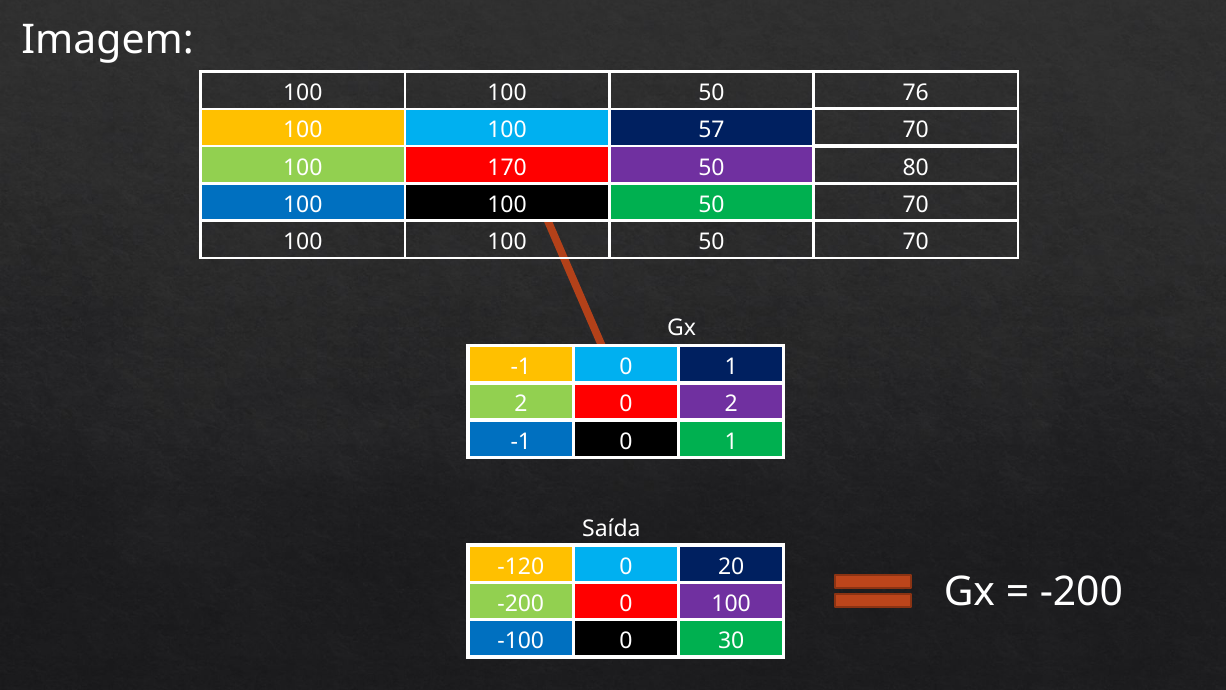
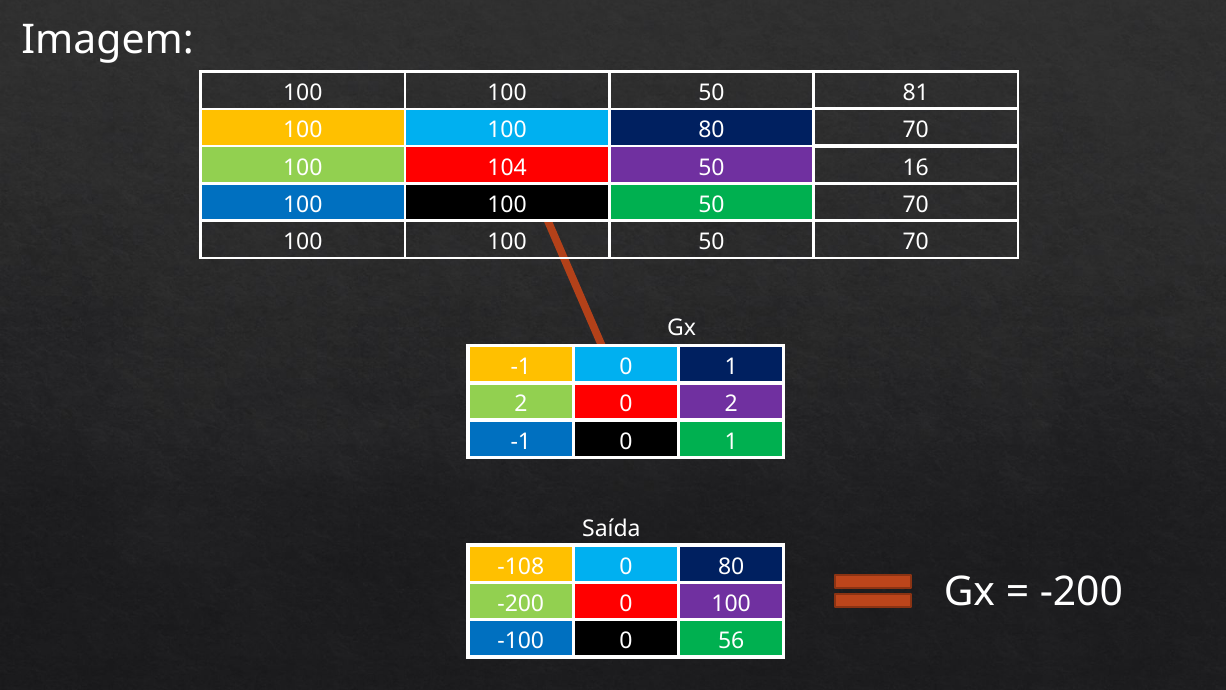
76: 76 -> 81 (916, 93)
100 57: 57 -> 80 (711, 130)
170: 170 -> 104 (507, 168)
80: 80 -> 16 (916, 168)
-120: -120 -> -108 (521, 566)
0 20: 20 -> 80 (731, 566)
30: 30 -> 56 (731, 641)
